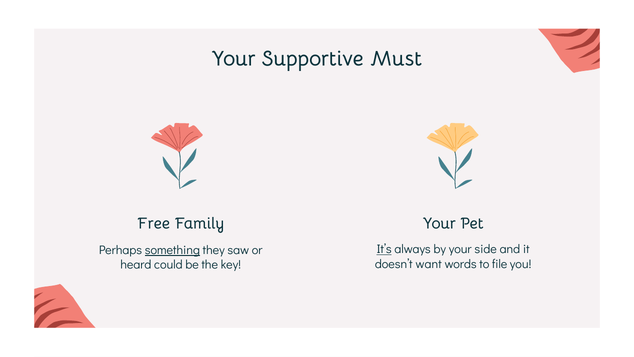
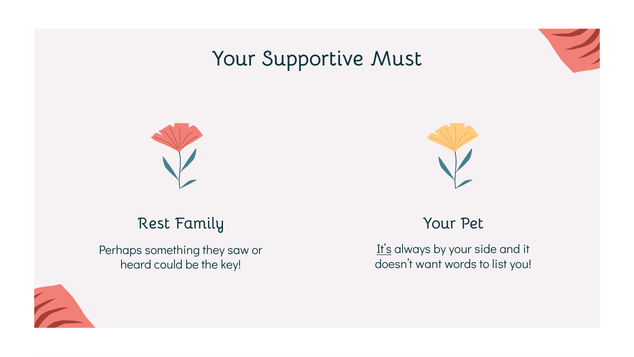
Free: Free -> Rest (154, 224)
something underline: present -> none (172, 250)
file: file -> list (500, 264)
